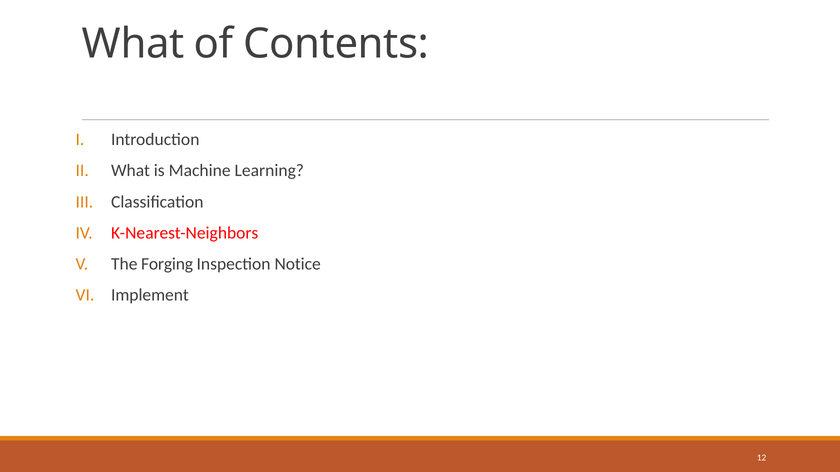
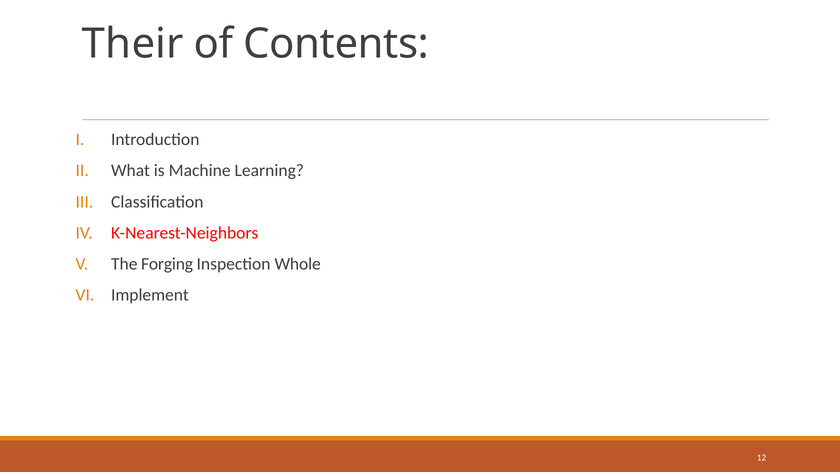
What: What -> Their (133, 44)
Notice: Notice -> Whole (298, 264)
